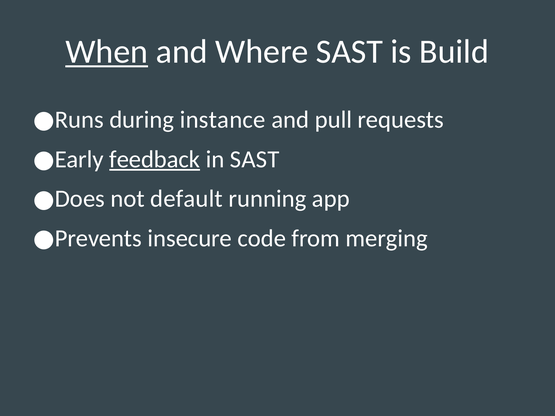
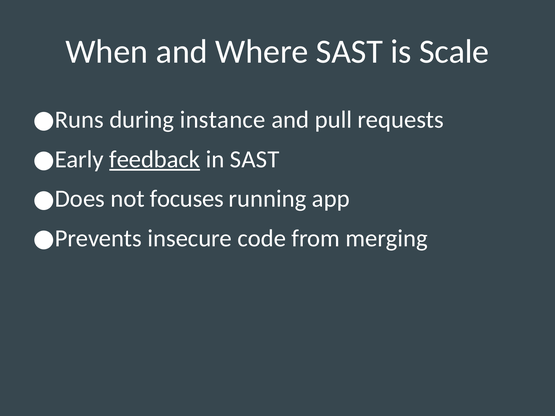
When underline: present -> none (107, 52)
Build: Build -> Scale (454, 52)
default: default -> focuses (187, 199)
